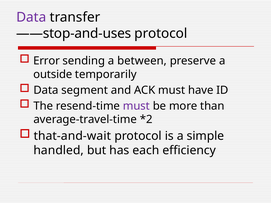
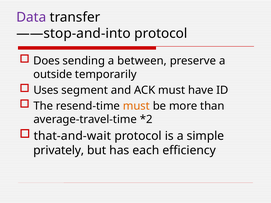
——stop-and-uses: ——stop-and-uses -> ——stop-and-into (74, 33)
Error: Error -> Does (47, 61)
Data: Data -> Uses (46, 90)
must colour: purple -> orange (136, 106)
handled: handled -> privately (59, 151)
